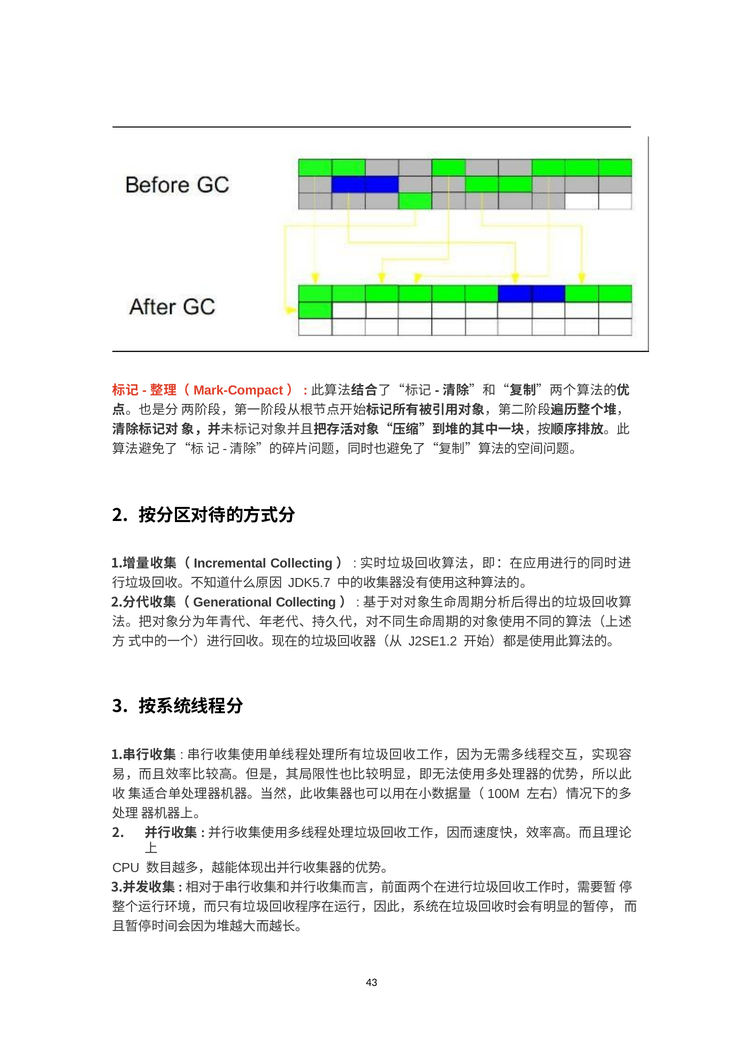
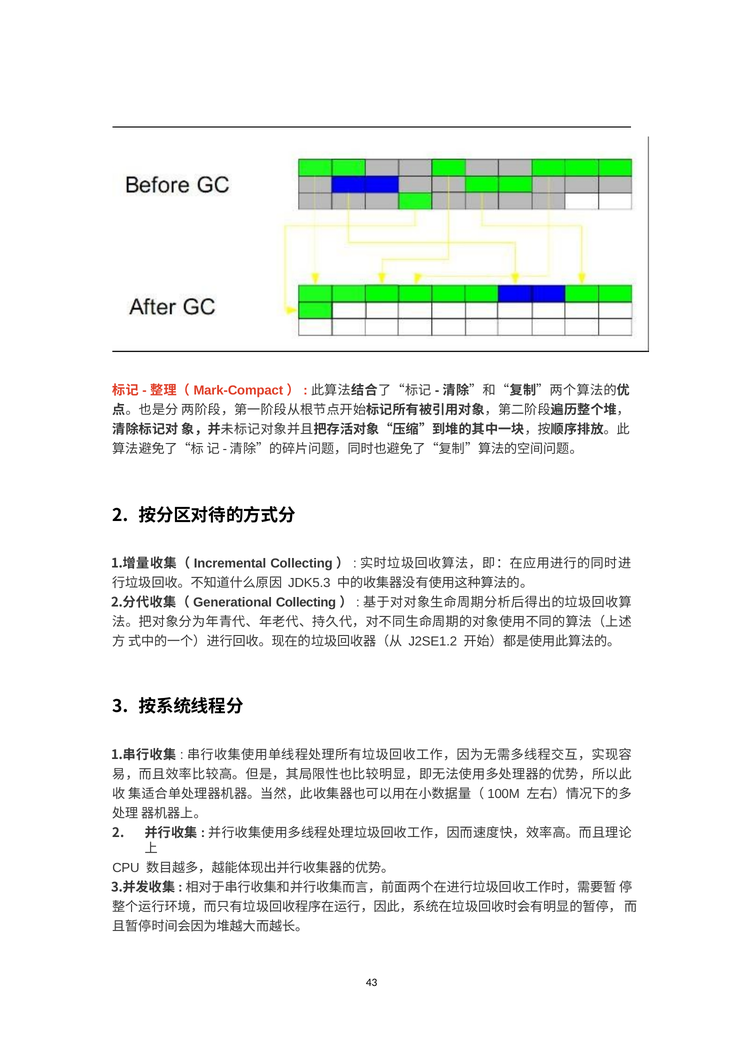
JDK5.7: JDK5.7 -> JDK5.3 (309, 583)
